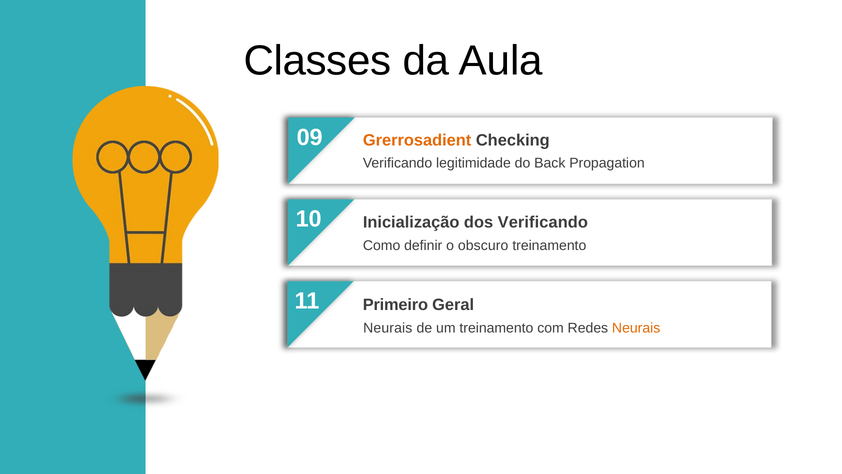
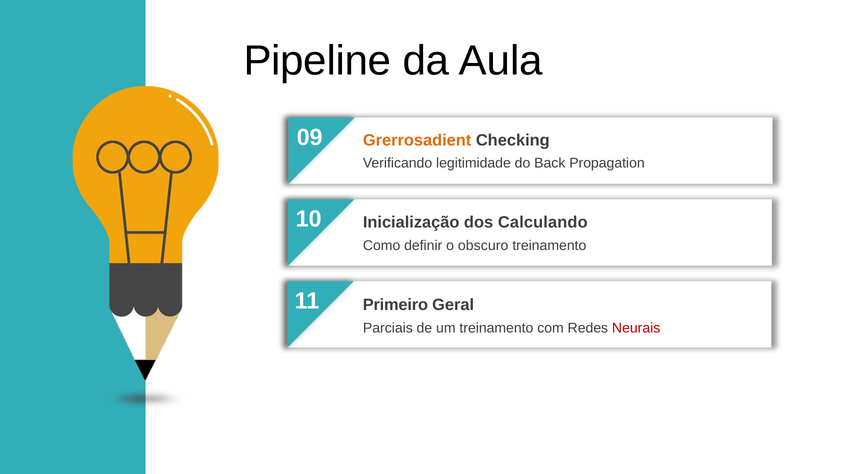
Classes: Classes -> Pipeline (317, 61)
dos Verificando: Verificando -> Calculando (543, 222)
Neurais: Neurais -> Parciais (388, 328)
Neurais colour: orange -> red (636, 328)
